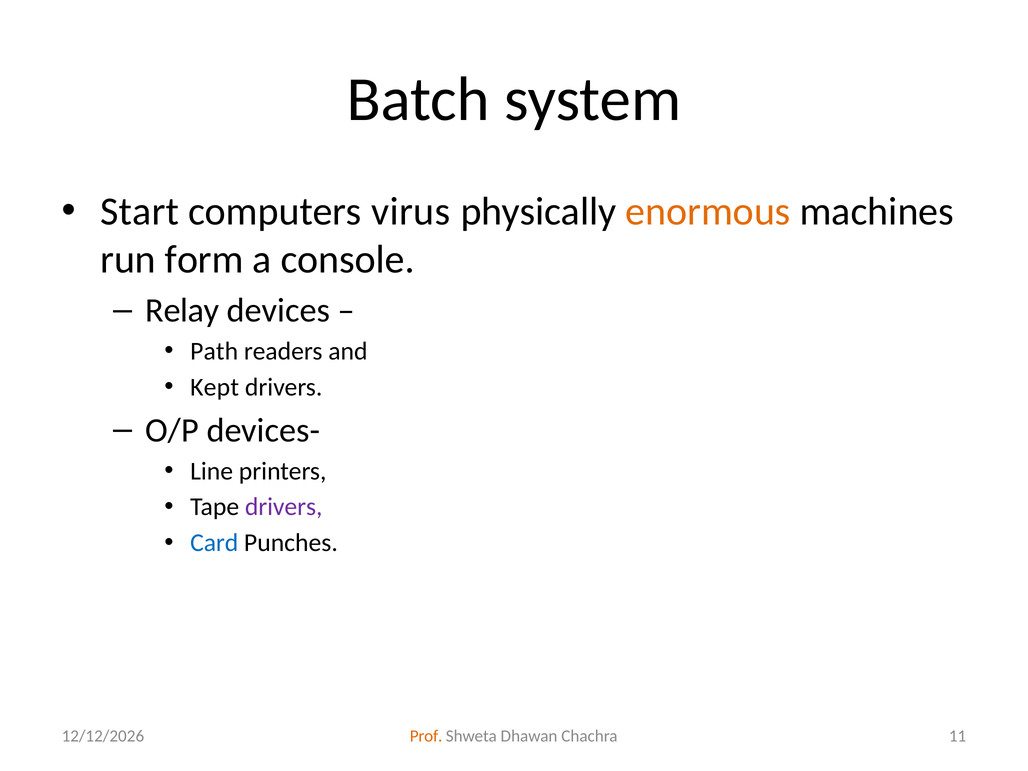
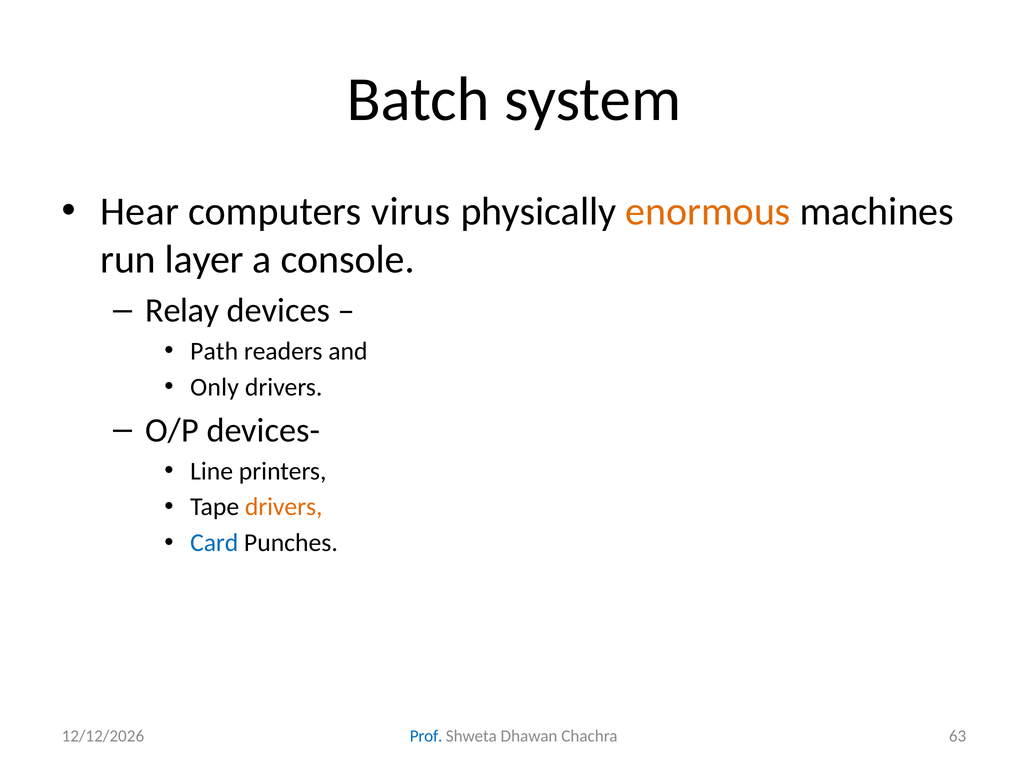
Start: Start -> Hear (140, 212)
form: form -> layer (204, 260)
Kept: Kept -> Only (215, 387)
drivers colour: purple -> orange (284, 507)
Prof colour: orange -> blue (426, 736)
11: 11 -> 63 (958, 736)
